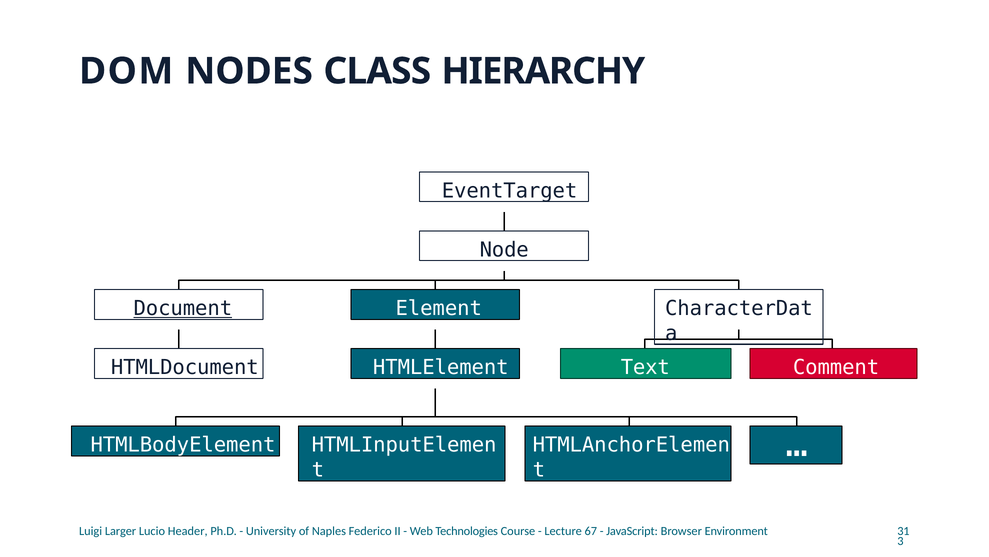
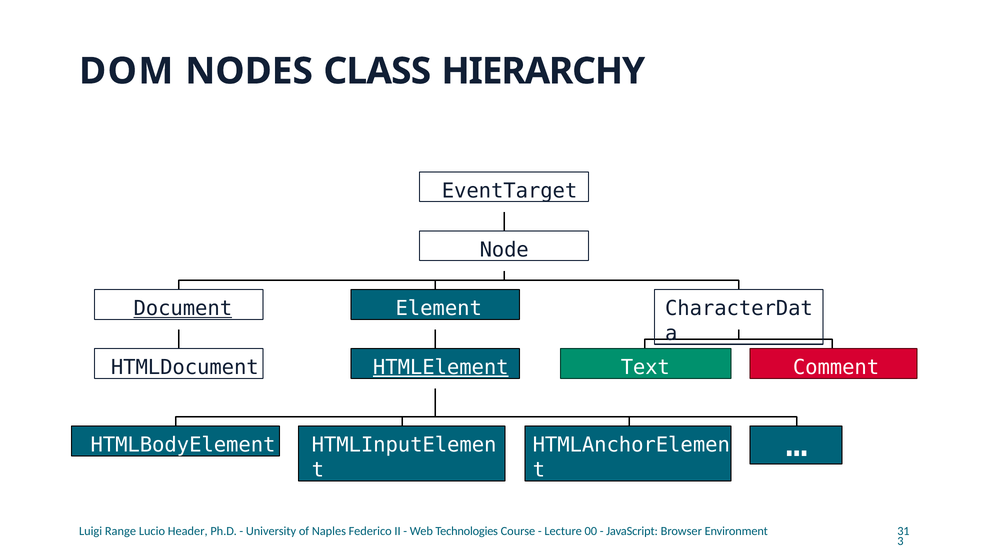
HTMLElement underline: none -> present (441, 367)
Larger: Larger -> Range (120, 531)
67: 67 -> 00 (591, 531)
